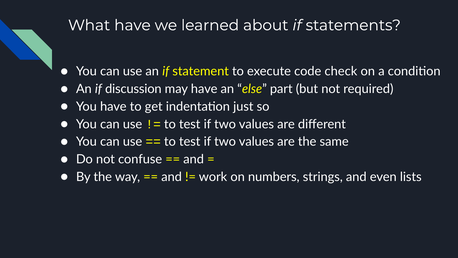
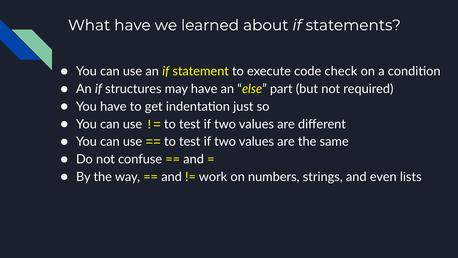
discussion: discussion -> structures (133, 89)
